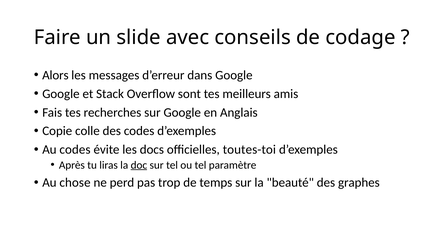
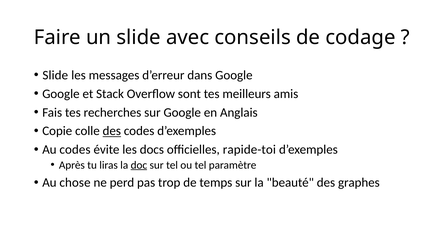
Alors: Alors -> Slide (55, 75)
des underline: none -> present (112, 131)
toutes-toi: toutes-toi -> rapide-toi (249, 150)
